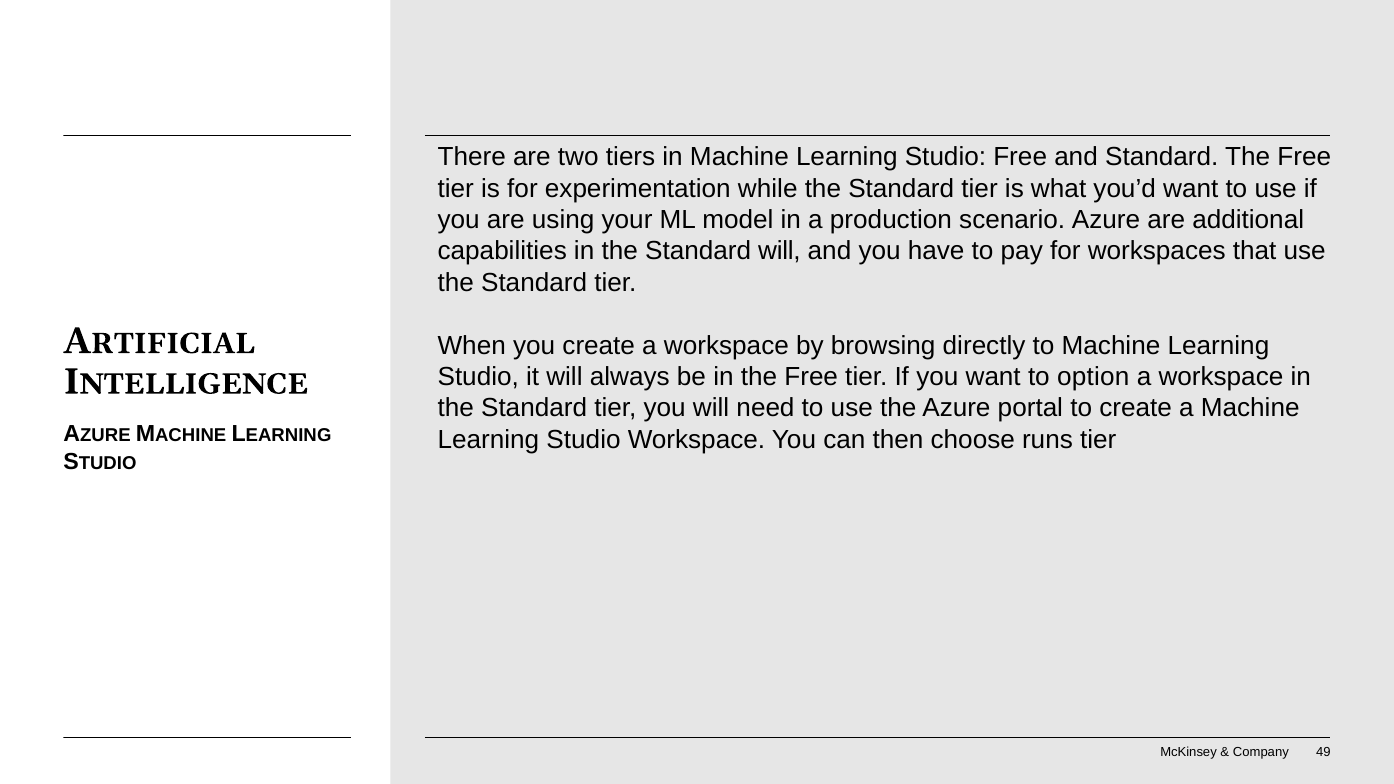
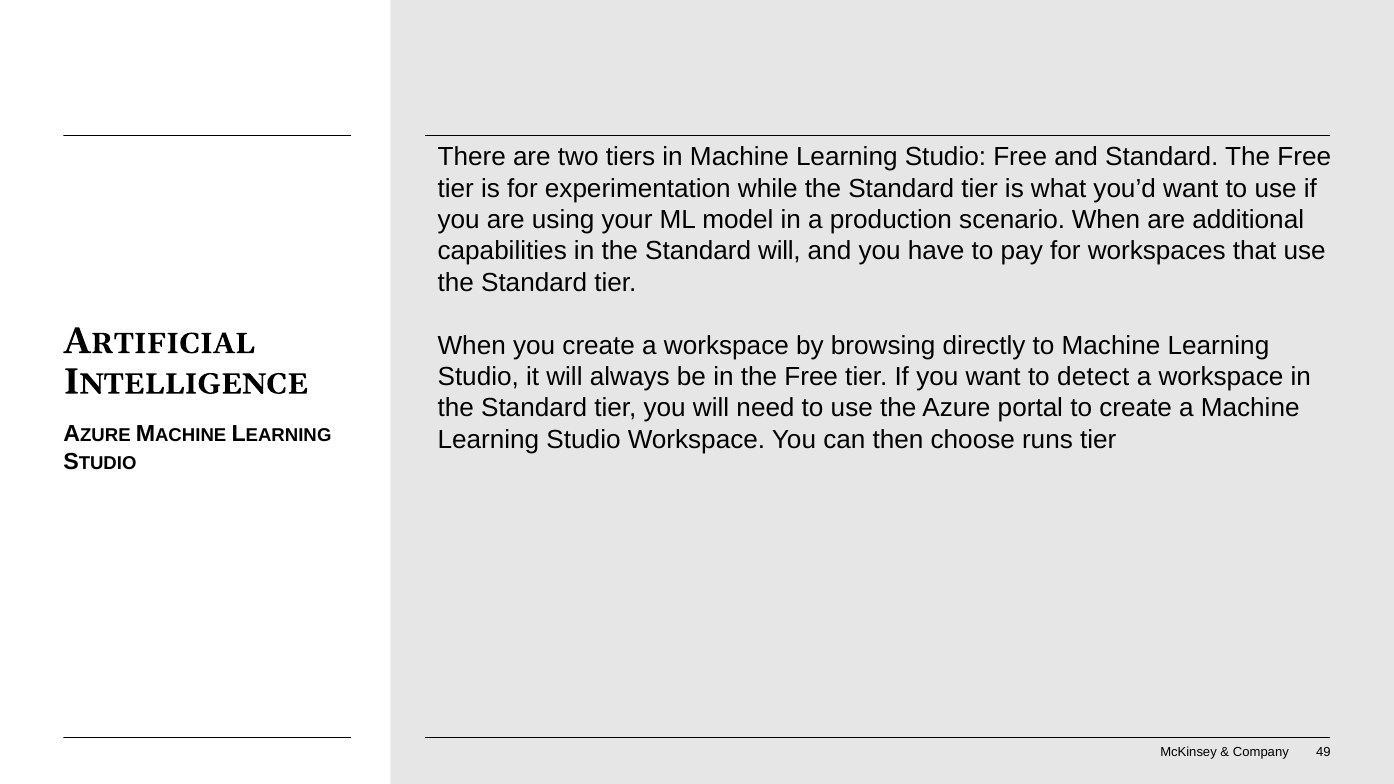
scenario Azure: Azure -> When (1106, 220)
option: option -> detect (1093, 377)
